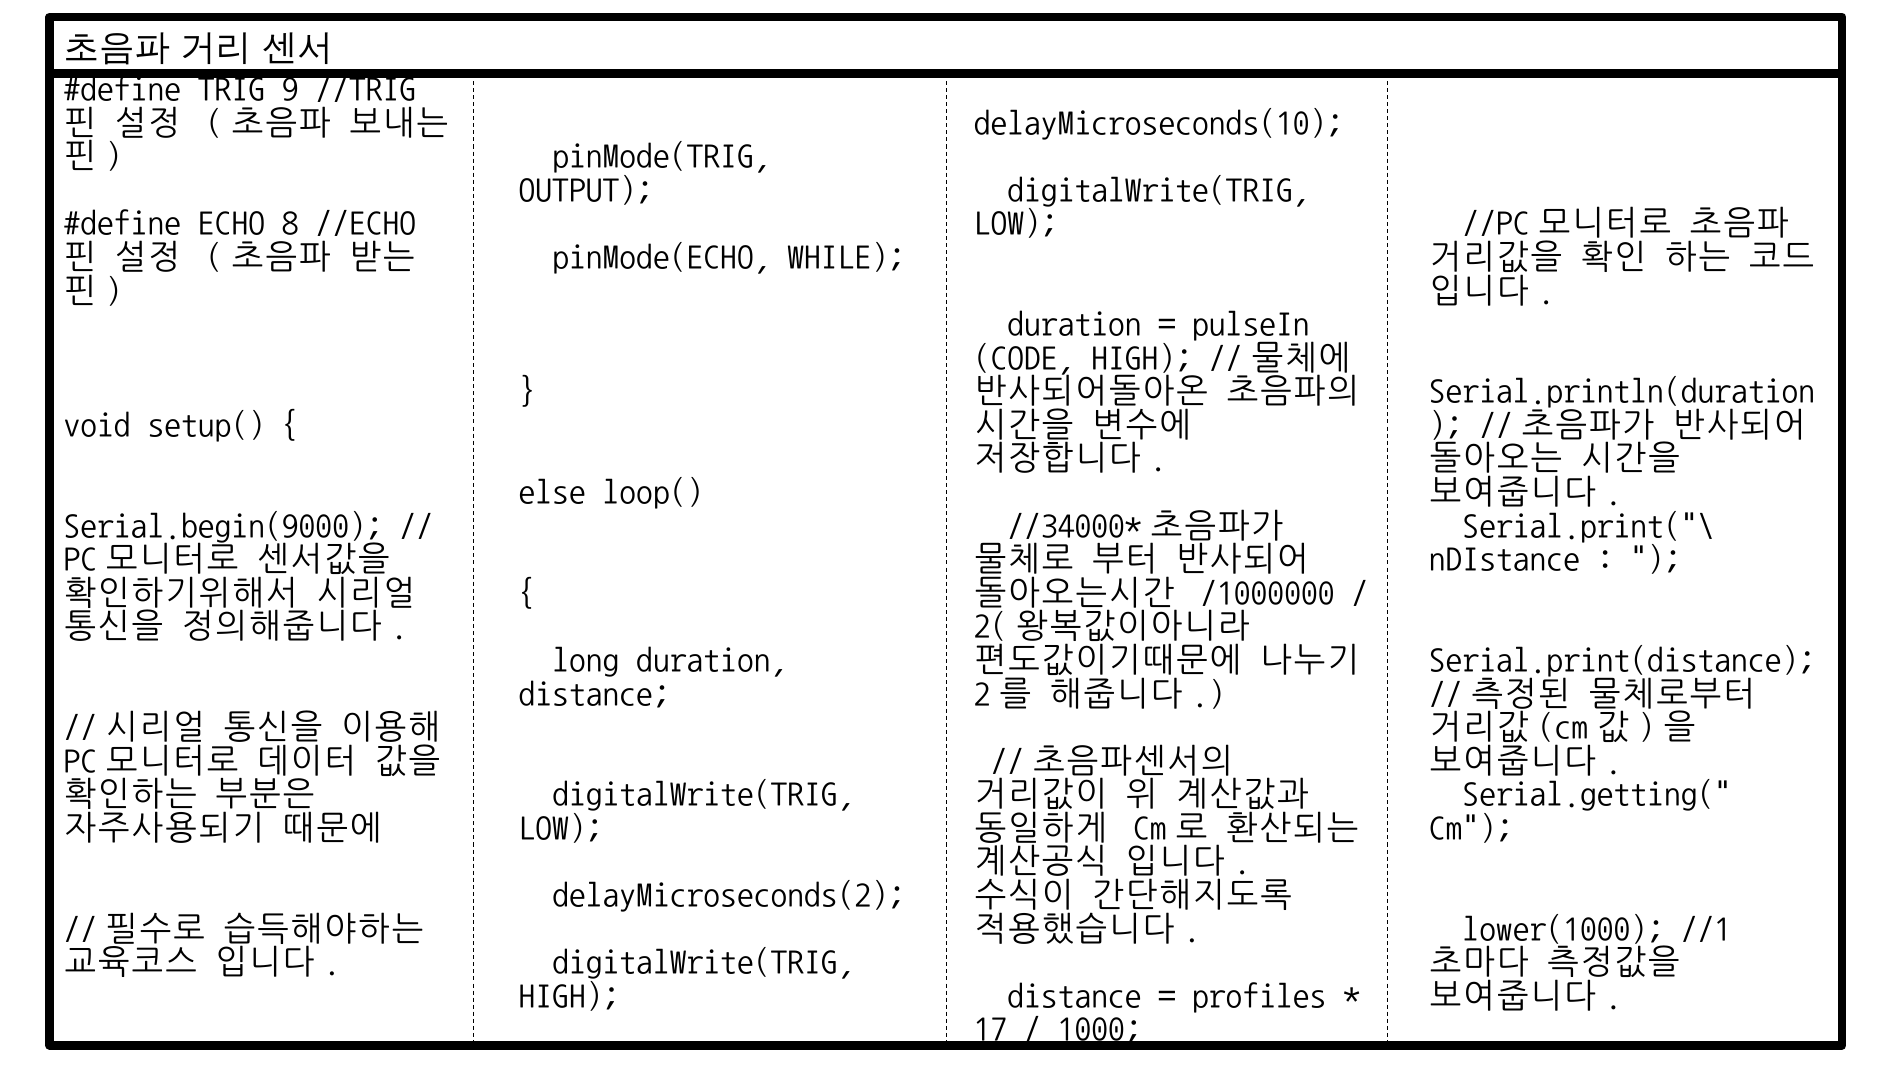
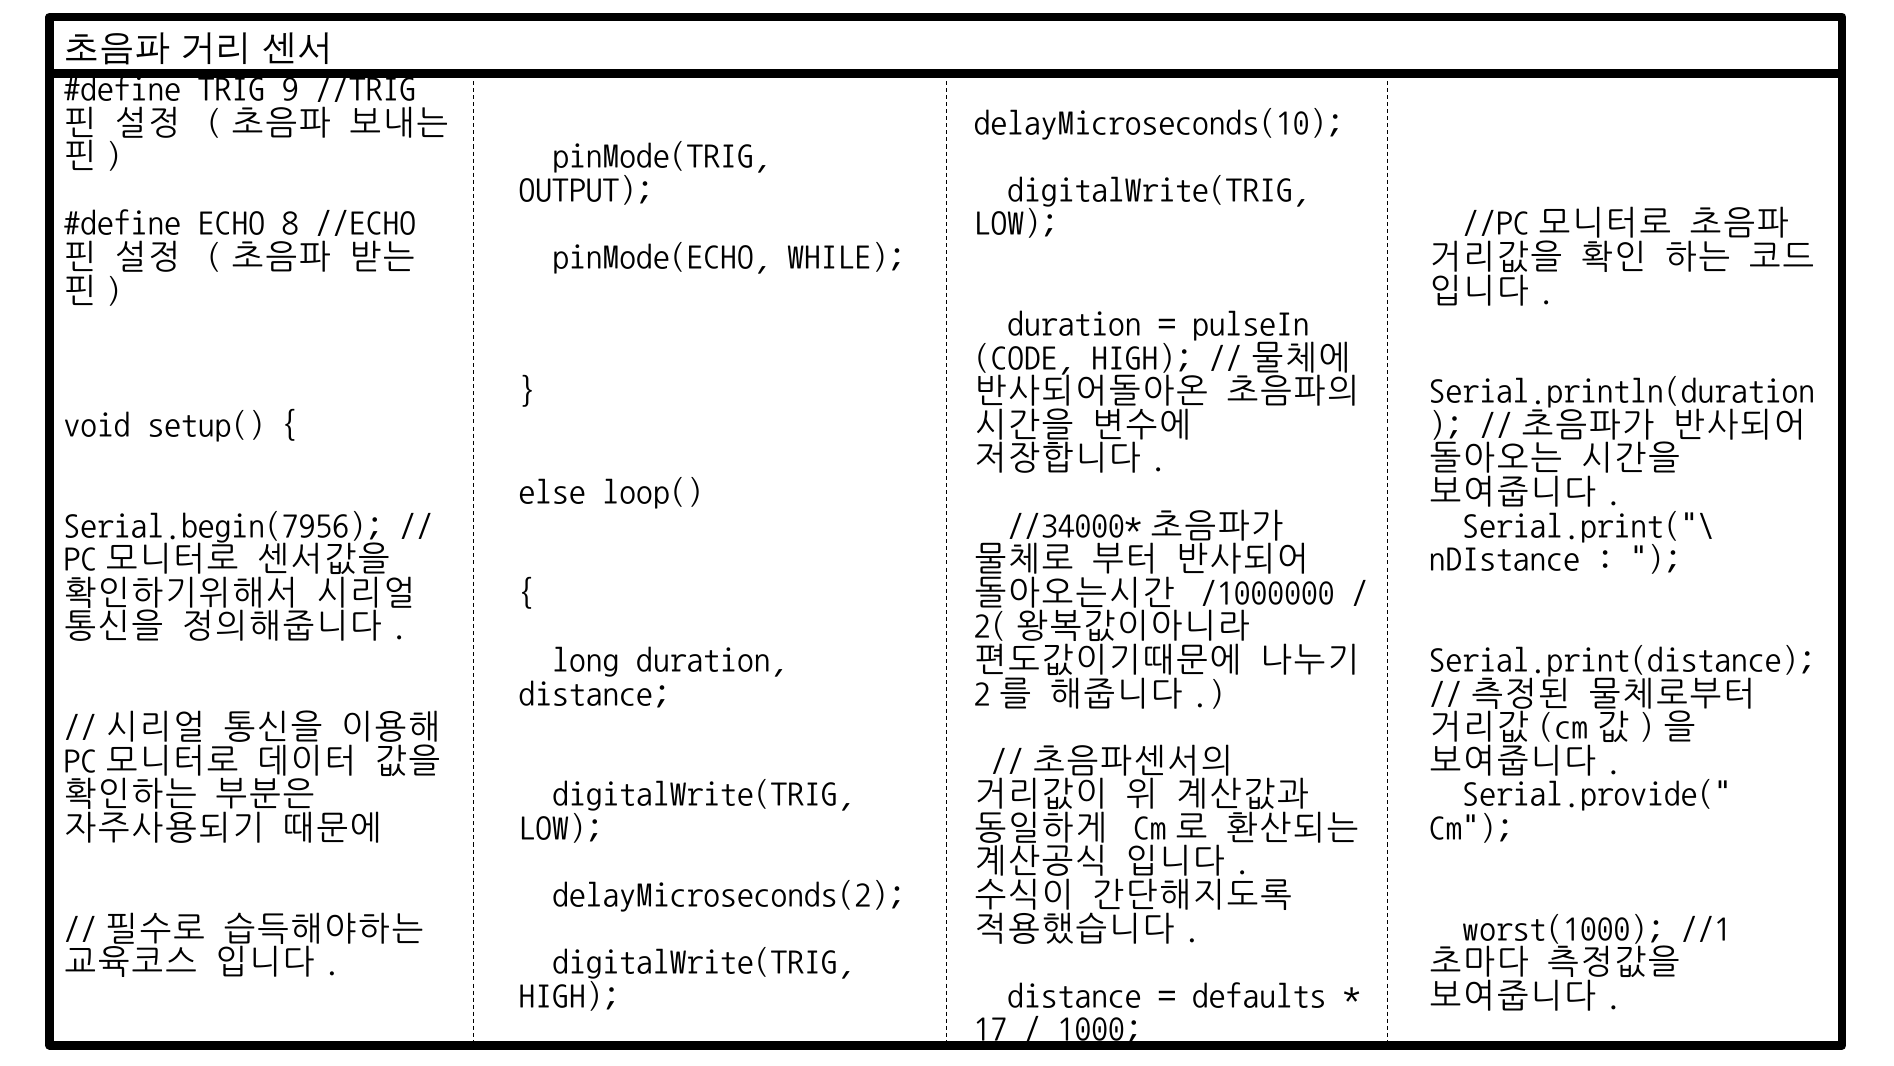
Serial.begin(9000: Serial.begin(9000 -> Serial.begin(7956 (223, 525)
Serial.getting(: Serial.getting( -> Serial.provide( (1597, 793)
lower(1000: lower(1000 -> worst(1000 (1563, 927)
profiles: profiles -> defaults (1259, 995)
